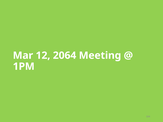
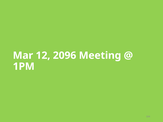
2064: 2064 -> 2096 (65, 56)
